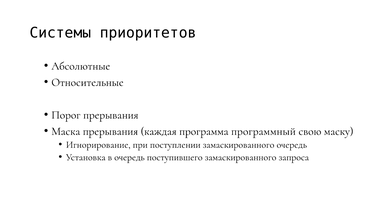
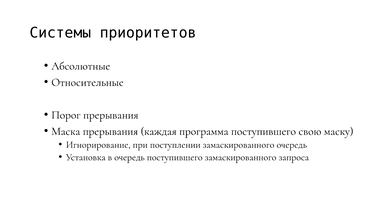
программа программный: программный -> поступившего (263, 131)
